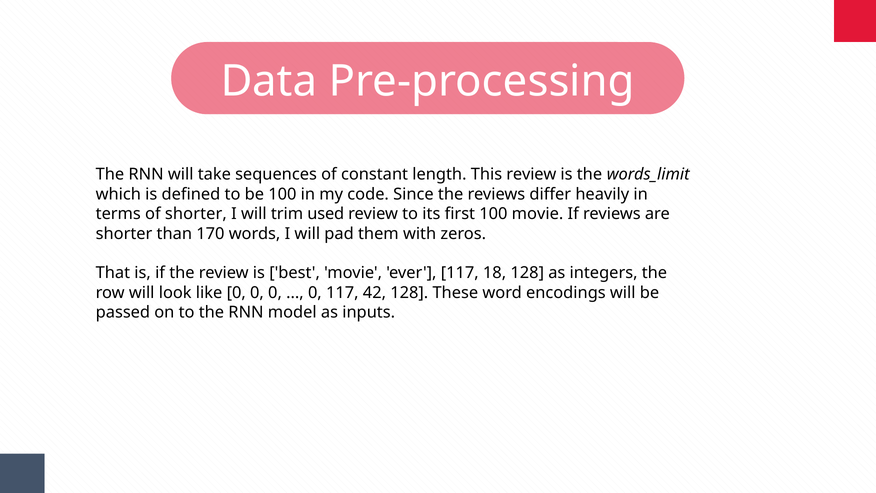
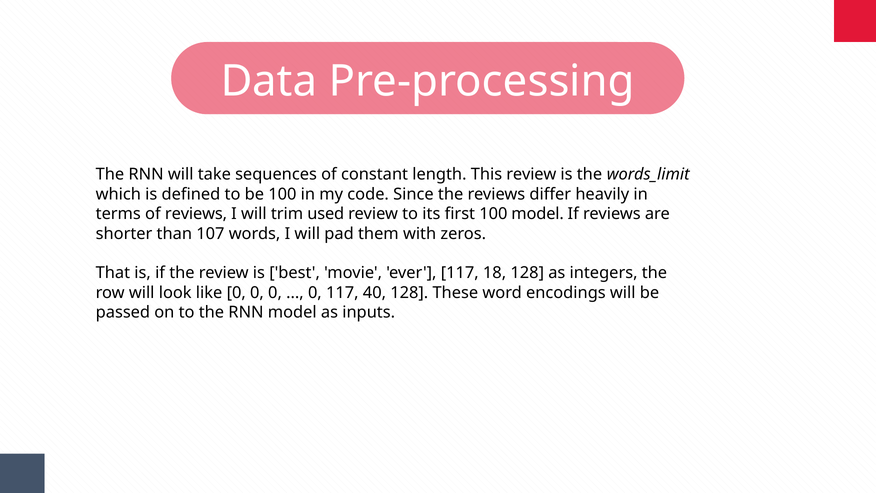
of shorter: shorter -> reviews (196, 214)
100 movie: movie -> model (538, 214)
170: 170 -> 107 (210, 233)
42: 42 -> 40 (374, 293)
